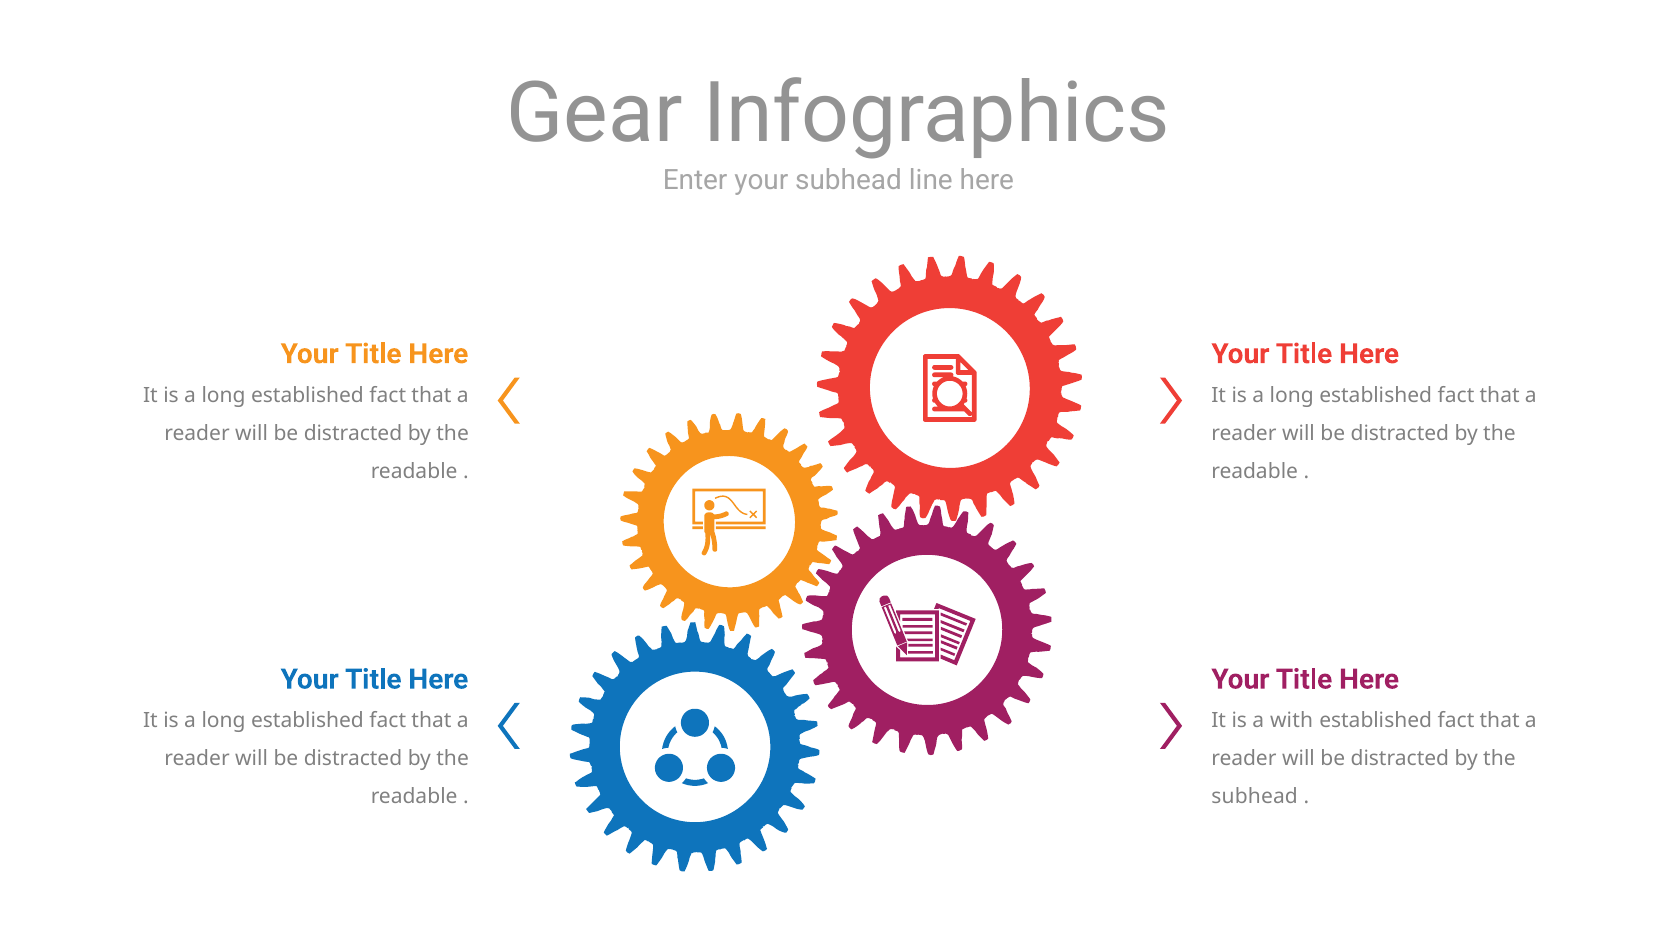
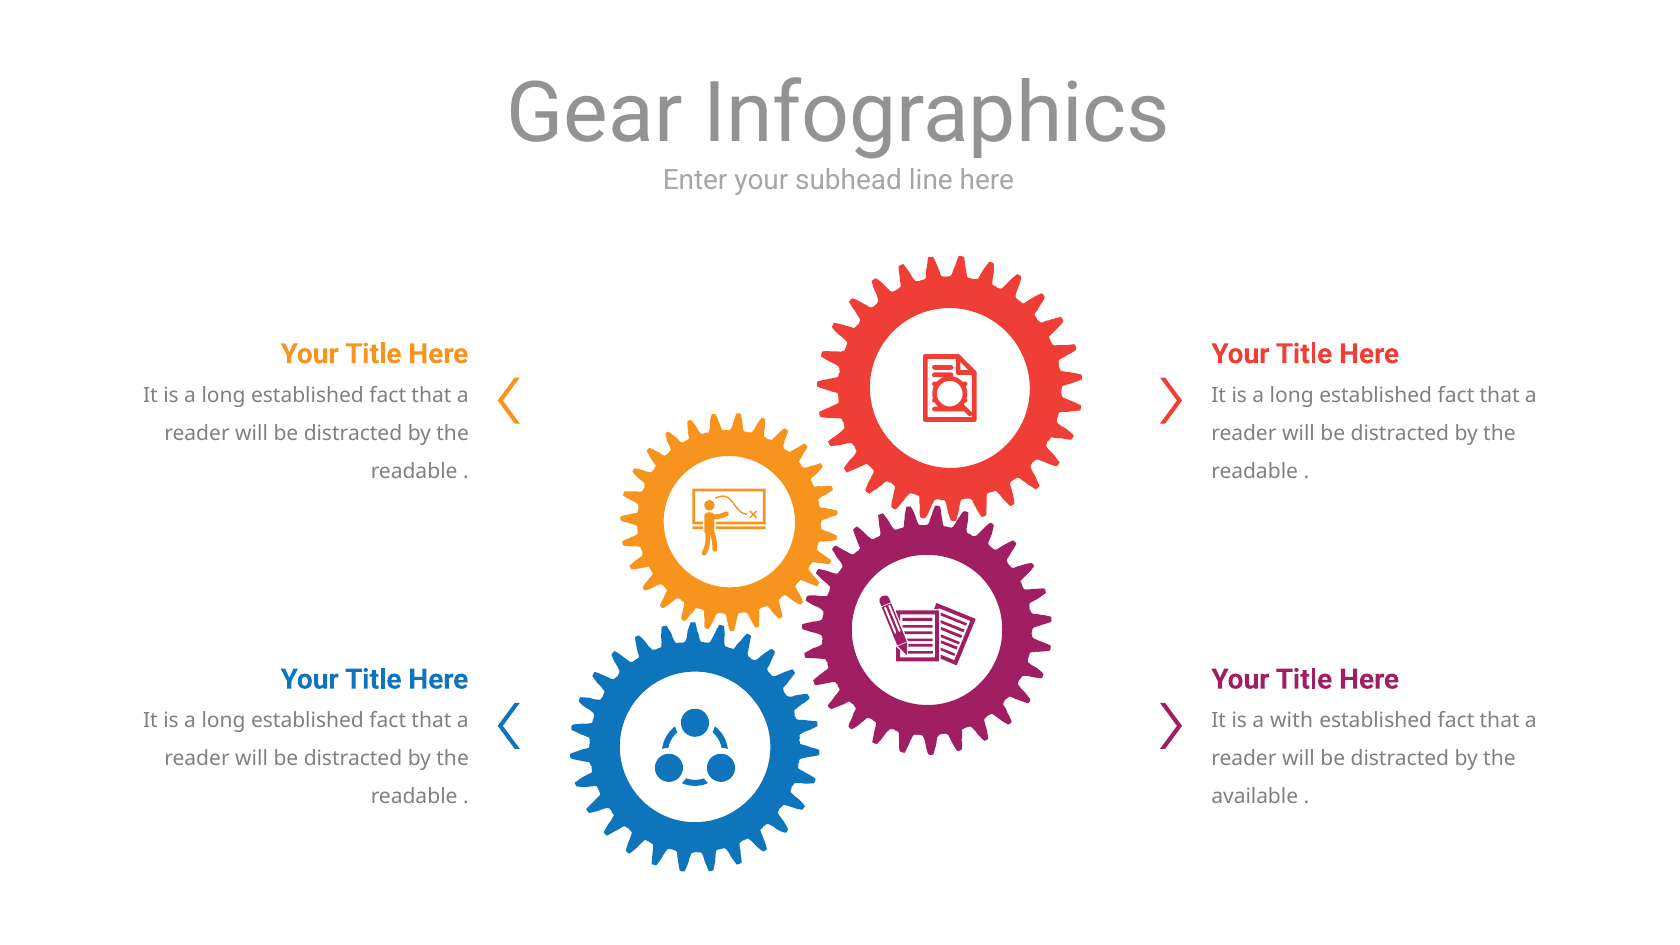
subhead: subhead -> available (1255, 797)
